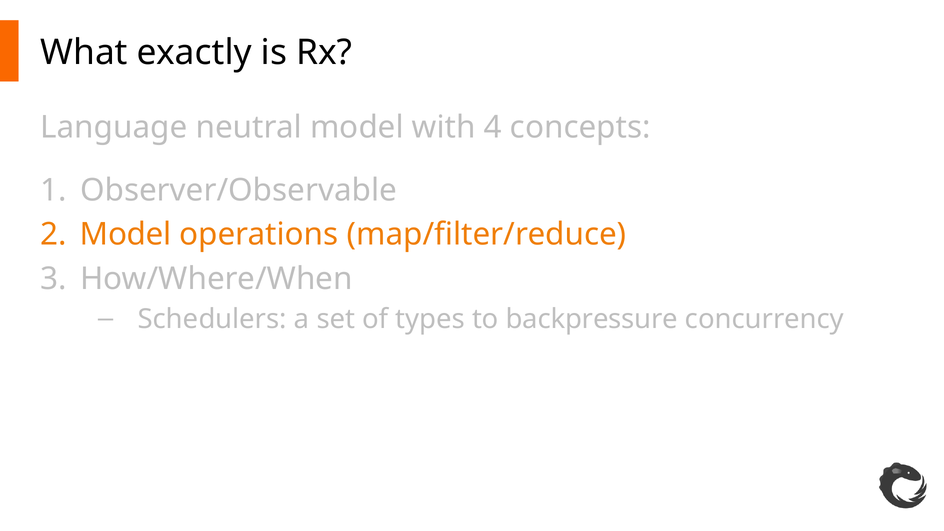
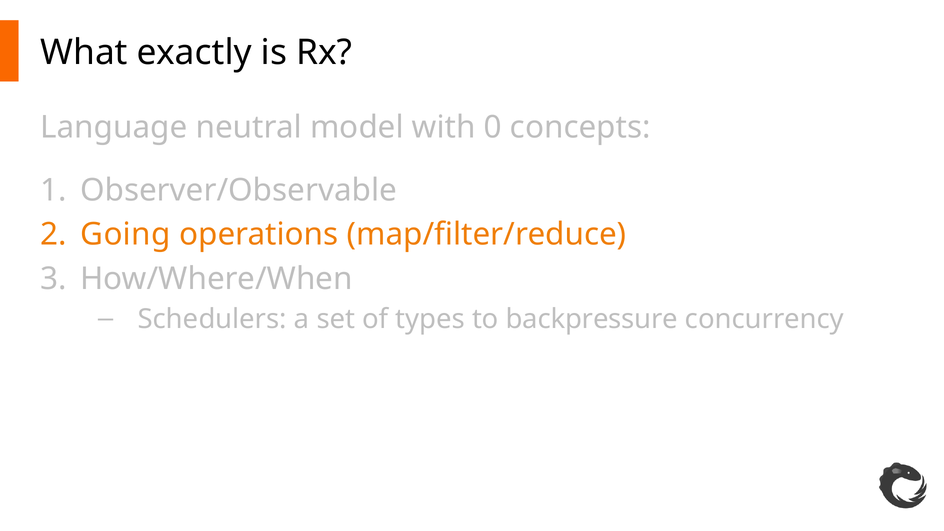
4: 4 -> 0 (493, 127)
Model: Model -> Going (125, 235)
